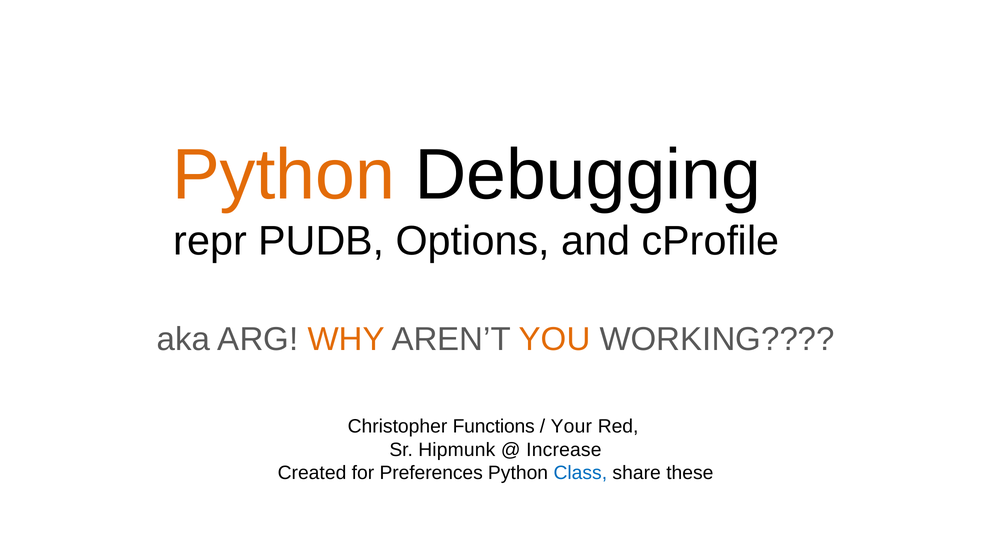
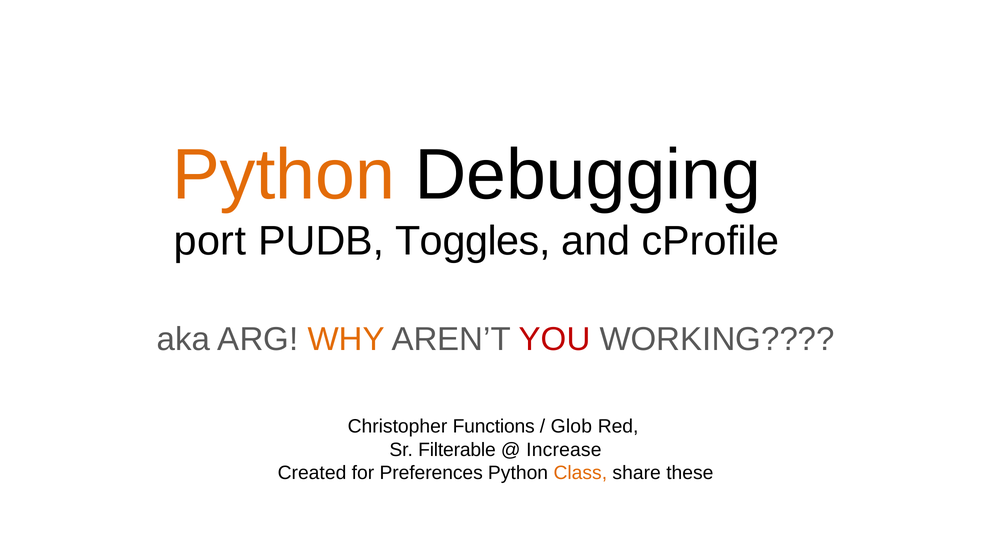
repr: repr -> port (210, 241)
Options: Options -> Toggles (473, 241)
YOU colour: orange -> red (555, 340)
Your: Your -> Glob (571, 427)
Hipmunk: Hipmunk -> Filterable (457, 450)
Class colour: blue -> orange (580, 473)
